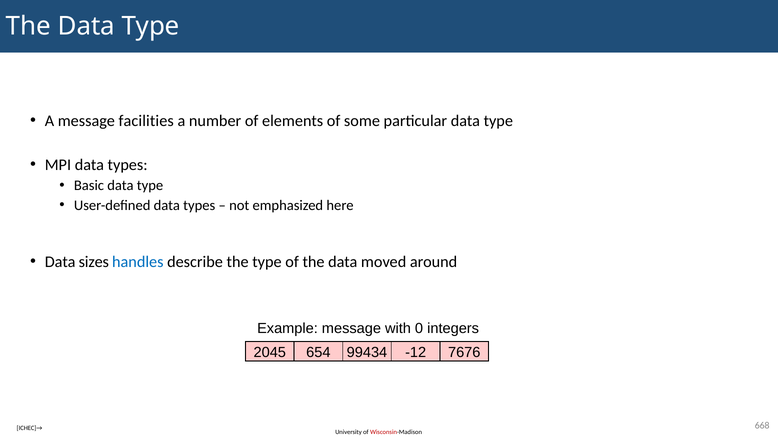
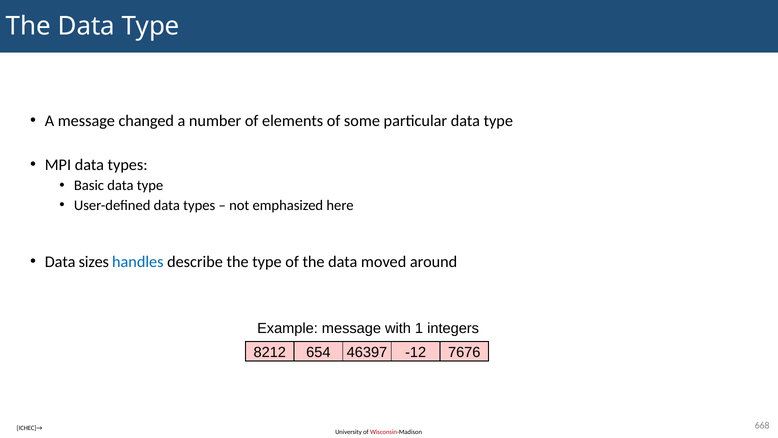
facilities: facilities -> changed (146, 121)
0: 0 -> 1 (419, 328)
2045: 2045 -> 8212 (270, 352)
99434: 99434 -> 46397 (367, 352)
